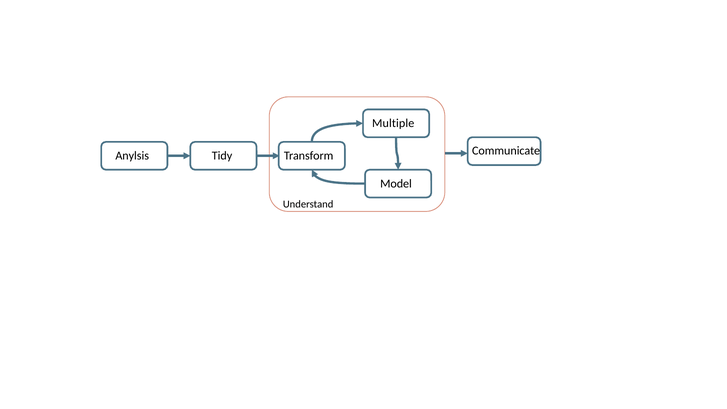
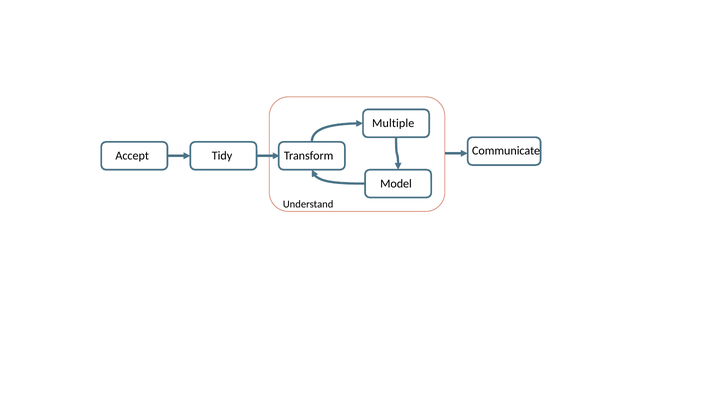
Anylsis: Anylsis -> Accept (132, 156)
